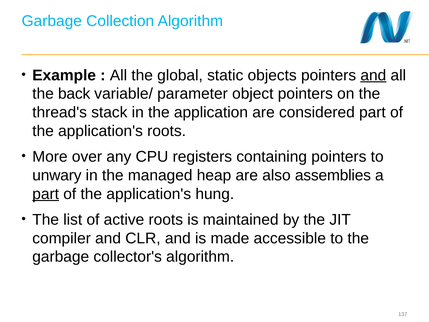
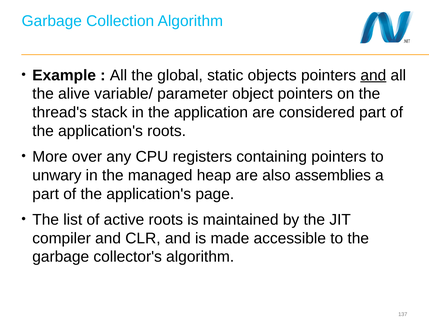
back: back -> alive (74, 94)
part underline: present -> none (46, 194)
hung: hung -> page (215, 194)
